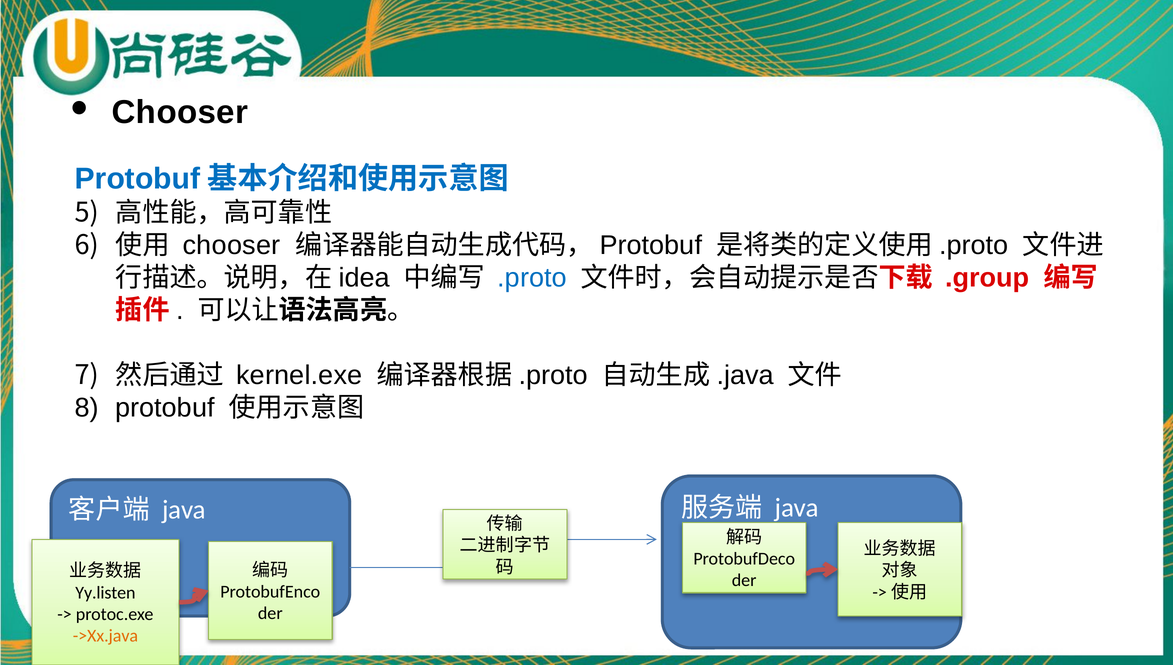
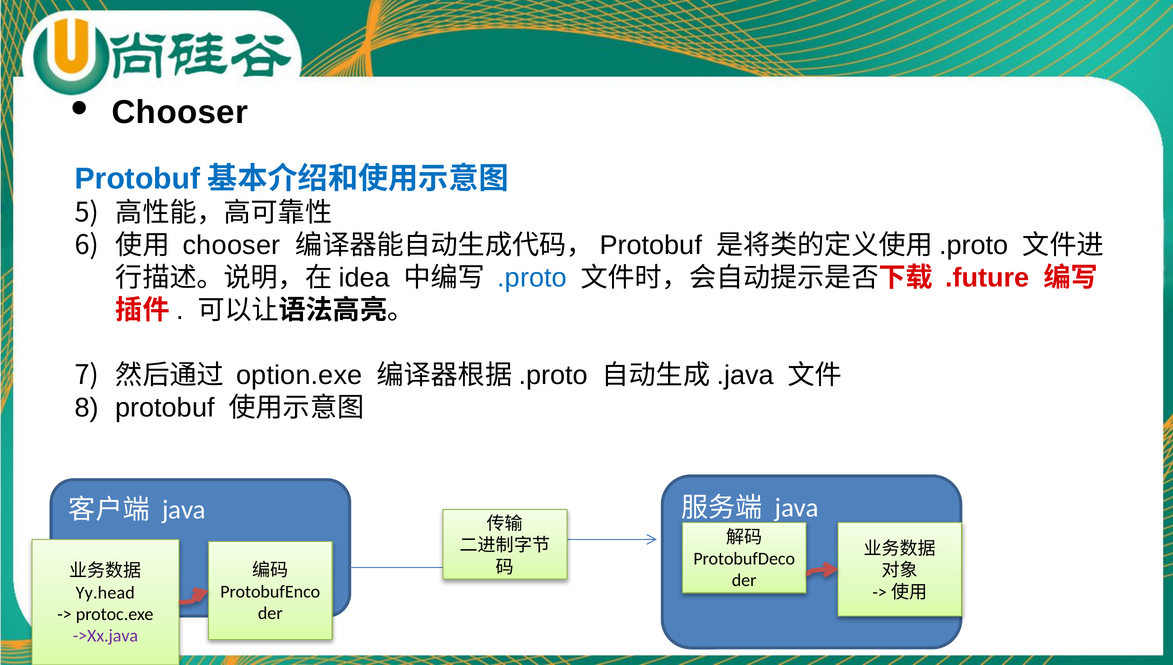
.group: .group -> .future (987, 278)
kernel.exe: kernel.exe -> option.exe (299, 376)
Yy.listen: Yy.listen -> Yy.head (105, 593)
->Xx.java colour: orange -> purple (105, 636)
